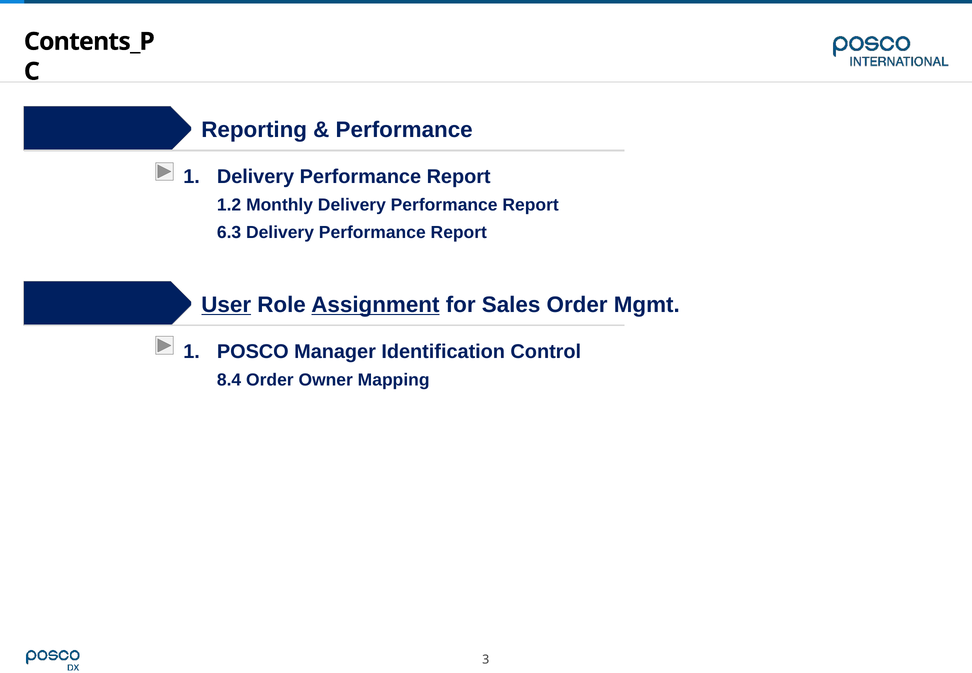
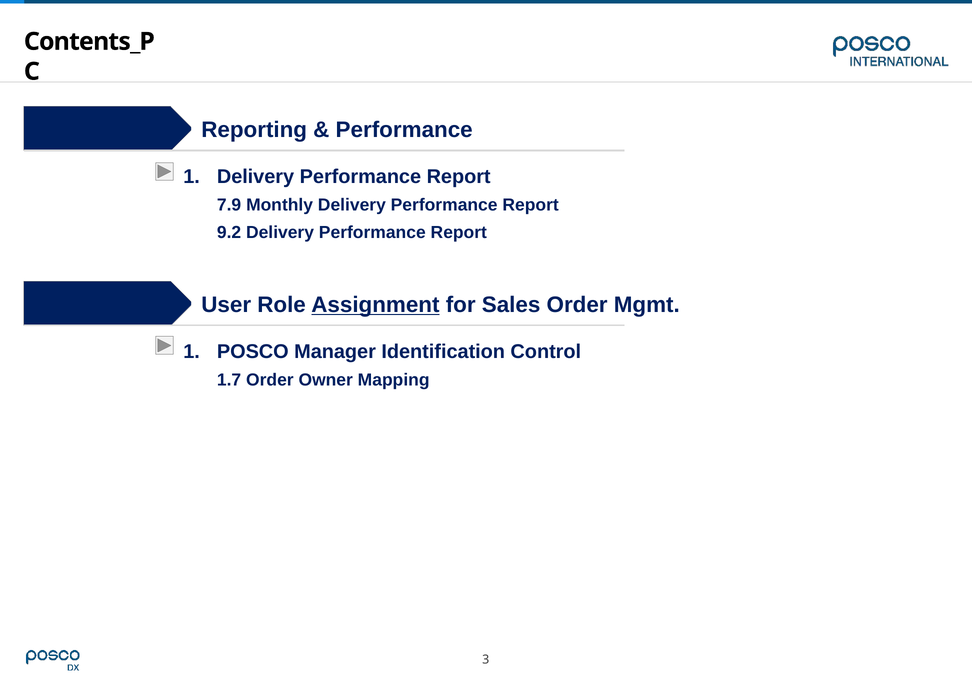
1.2: 1.2 -> 7.9 (229, 205)
6.3: 6.3 -> 9.2 (229, 232)
User underline: present -> none (226, 305)
8.4: 8.4 -> 1.7 (229, 380)
